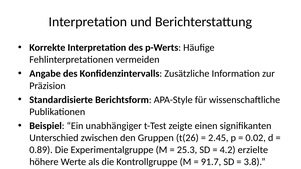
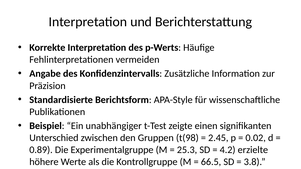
t(26: t(26 -> t(98 (187, 138)
91.7: 91.7 -> 66.5 (211, 162)
